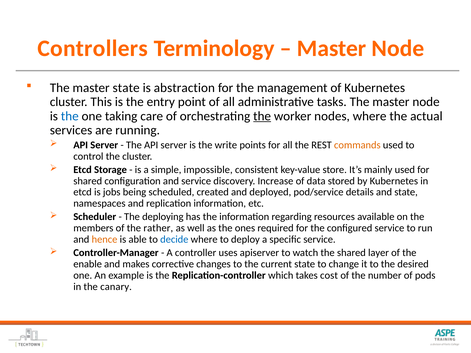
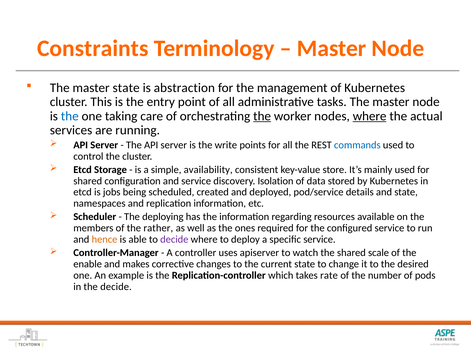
Controllers: Controllers -> Constraints (93, 48)
where underline: none -> present (370, 116)
commands colour: orange -> blue (357, 145)
impossible: impossible -> availability (208, 170)
Increase: Increase -> Isolation (276, 181)
decide colour: blue -> purple (174, 240)
layer: layer -> scale (379, 253)
cost: cost -> rate (329, 276)
the canary: canary -> decide (116, 287)
